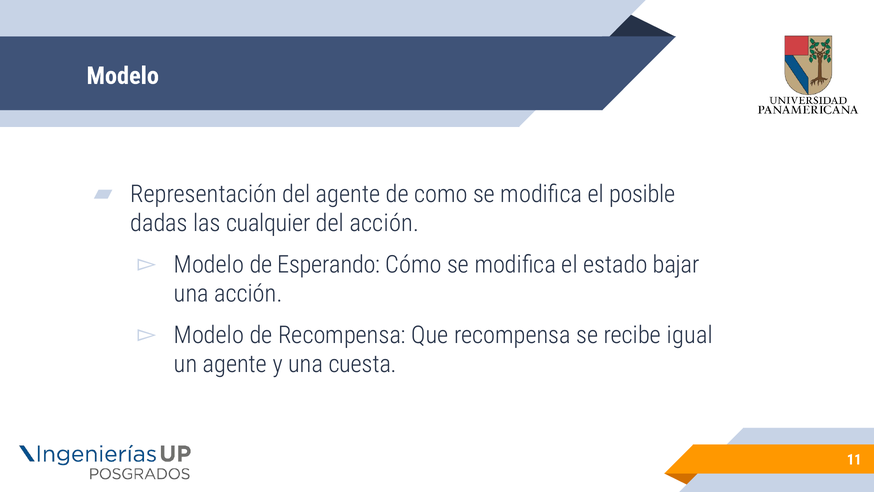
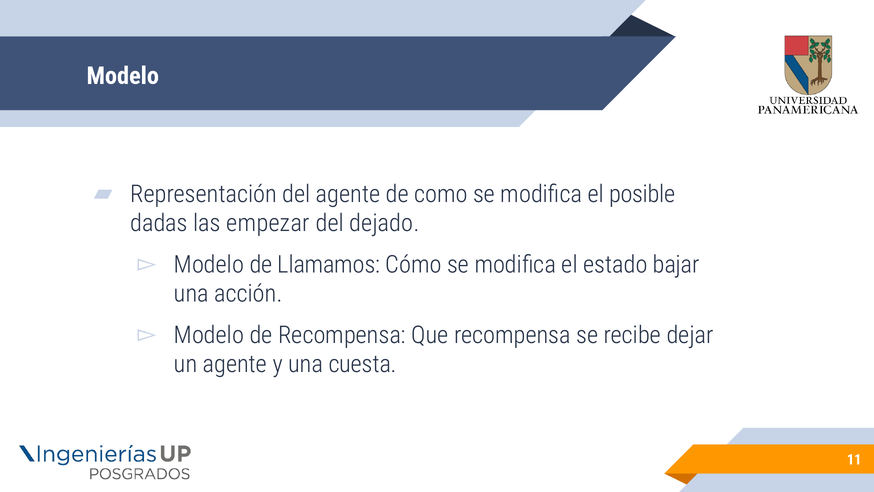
cualquier: cualquier -> empezar (268, 223)
del acción: acción -> dejado (384, 223)
Esperando: Esperando -> Llamamos (329, 264)
igual: igual -> dejar (690, 335)
